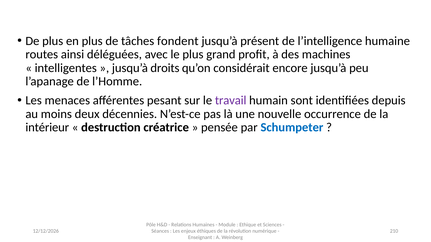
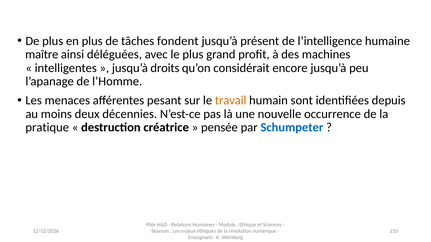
routes: routes -> maître (42, 55)
travail colour: purple -> orange (231, 101)
intérieur: intérieur -> pratique (47, 128)
